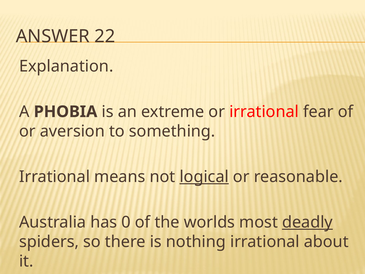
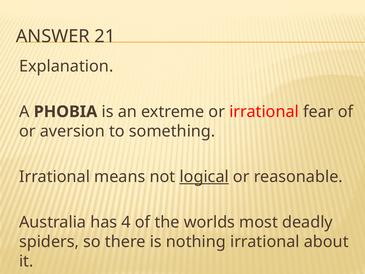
22: 22 -> 21 (105, 36)
0: 0 -> 4 (126, 222)
deadly underline: present -> none (307, 222)
